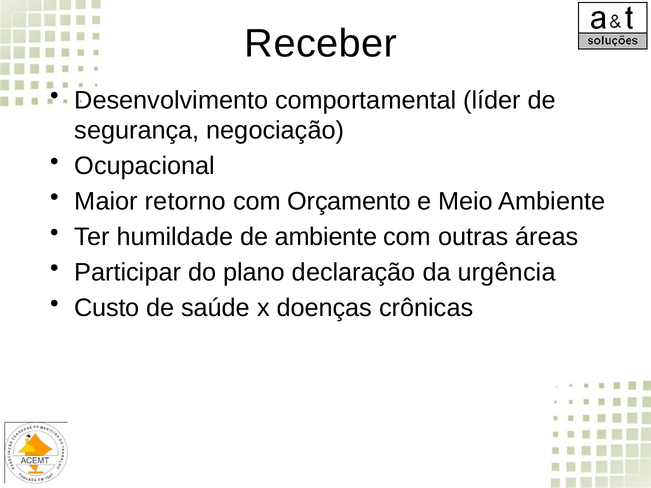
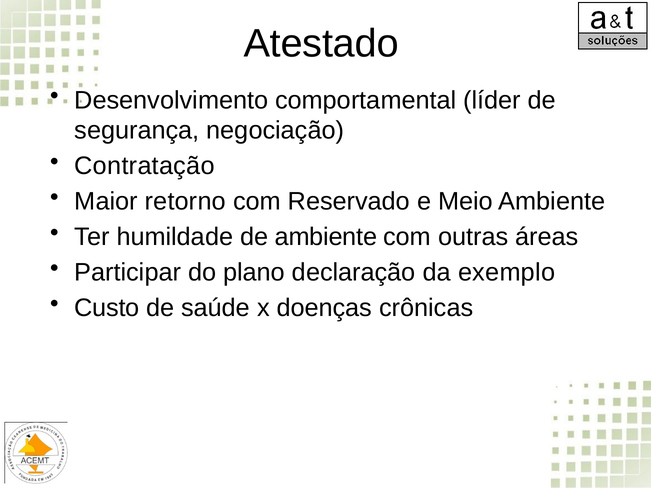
Receber: Receber -> Atestado (321, 43)
Ocupacional: Ocupacional -> Contratação (145, 166)
Orçamento: Orçamento -> Reservado (349, 202)
urgência: urgência -> exemplo (507, 273)
